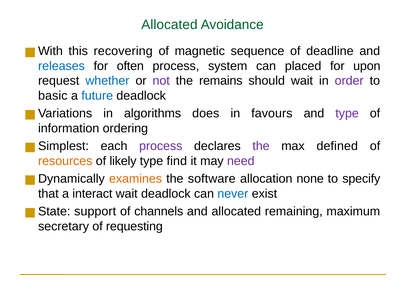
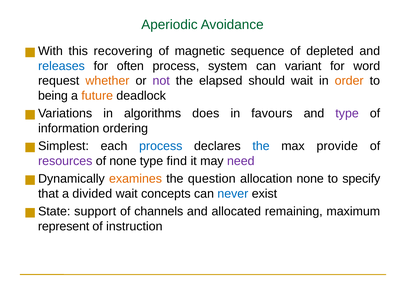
Allocated: Allocated -> Aperiodic (169, 25)
deadline: deadline -> depleted (330, 51)
placed: placed -> variant (303, 66)
upon: upon -> word (367, 66)
whether colour: blue -> orange (107, 81)
remains: remains -> elapsed (221, 81)
order colour: purple -> orange (349, 81)
basic: basic -> being (53, 96)
future colour: blue -> orange (97, 96)
process colour: purple -> blue (161, 146)
the colour: purple -> blue (261, 146)
defined: defined -> provide (337, 146)
resources colour: orange -> purple (65, 161)
of likely: likely -> none (123, 161)
software: software -> question (212, 178)
interact: interact -> divided (92, 193)
wait deadlock: deadlock -> concepts (166, 193)
secretary: secretary -> represent (64, 226)
requesting: requesting -> instruction (134, 226)
